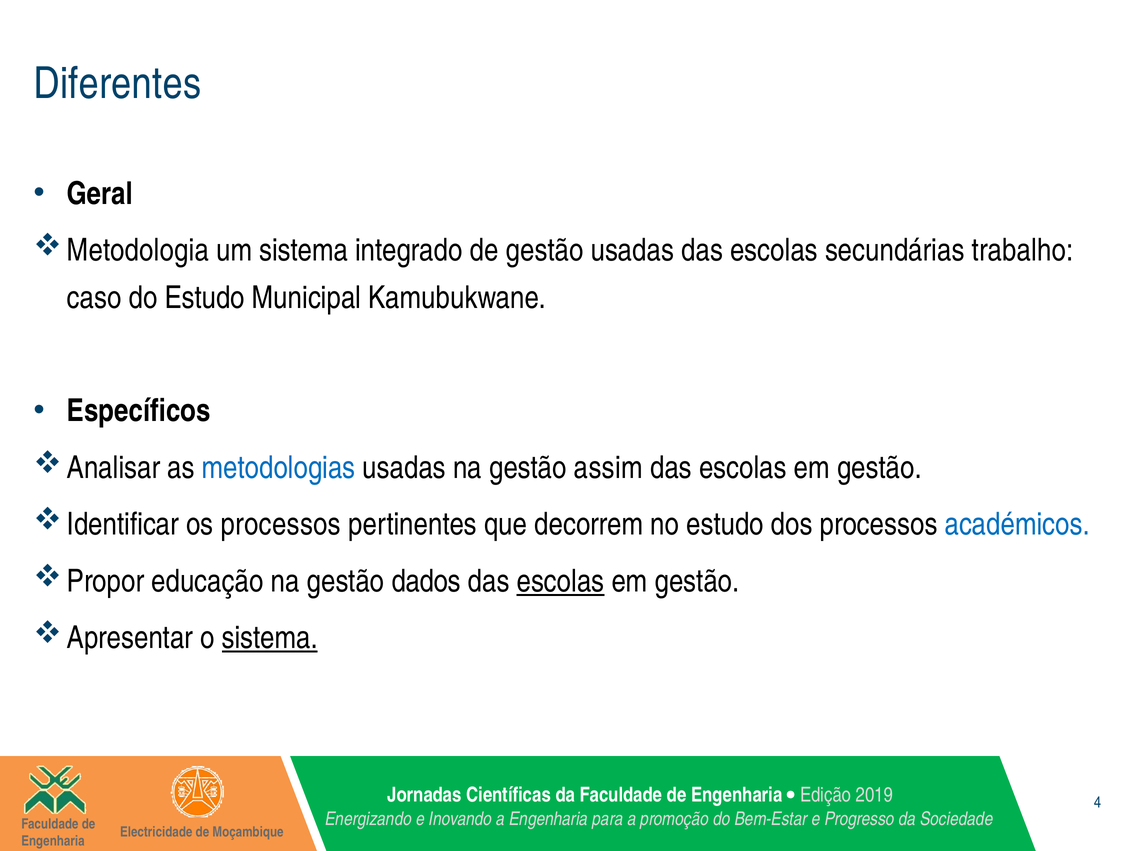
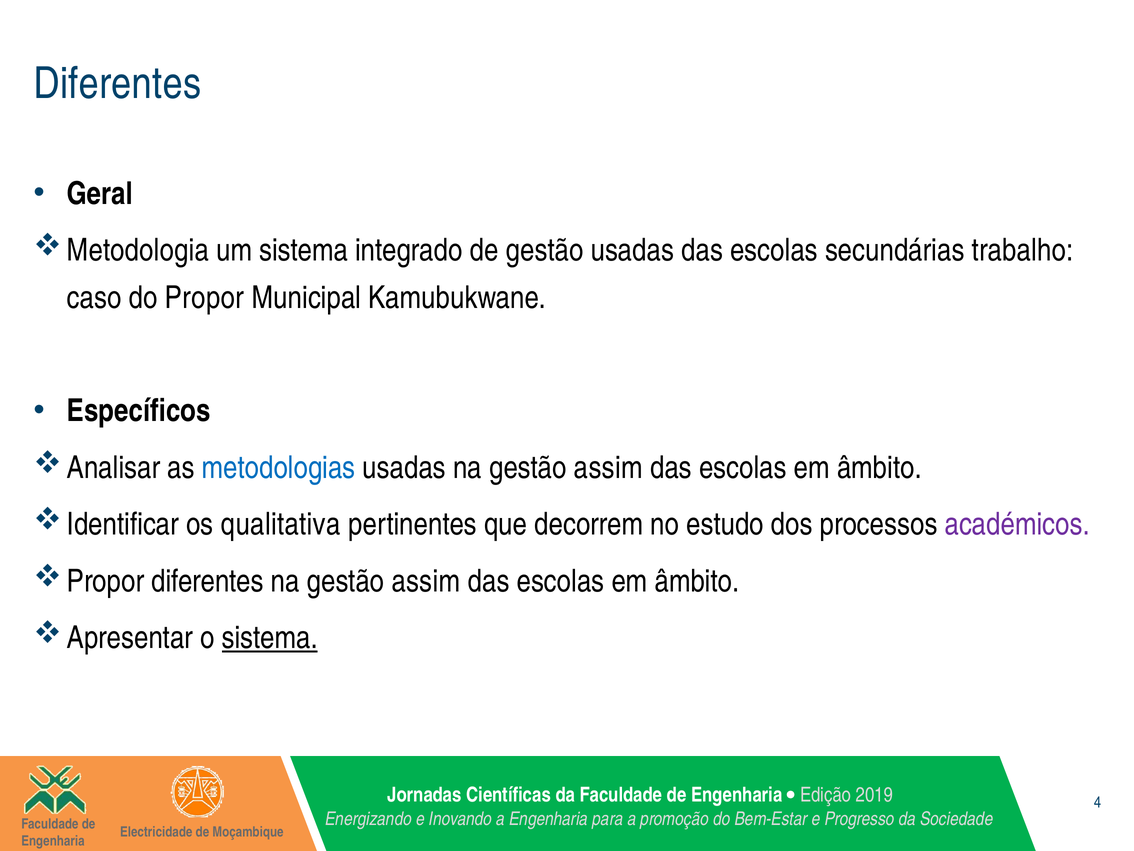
do Estudo: Estudo -> Propor (204, 297)
gestão: gestão -> âmbito (879, 468)
os processos: processos -> qualitativa (281, 524)
académicos colour: blue -> purple (1017, 524)
Propor educação: educação -> diferentes (207, 581)
dados: dados -> assim (426, 581)
escolas underline: present -> none (560, 581)
gestão: gestão -> âmbito (697, 581)
